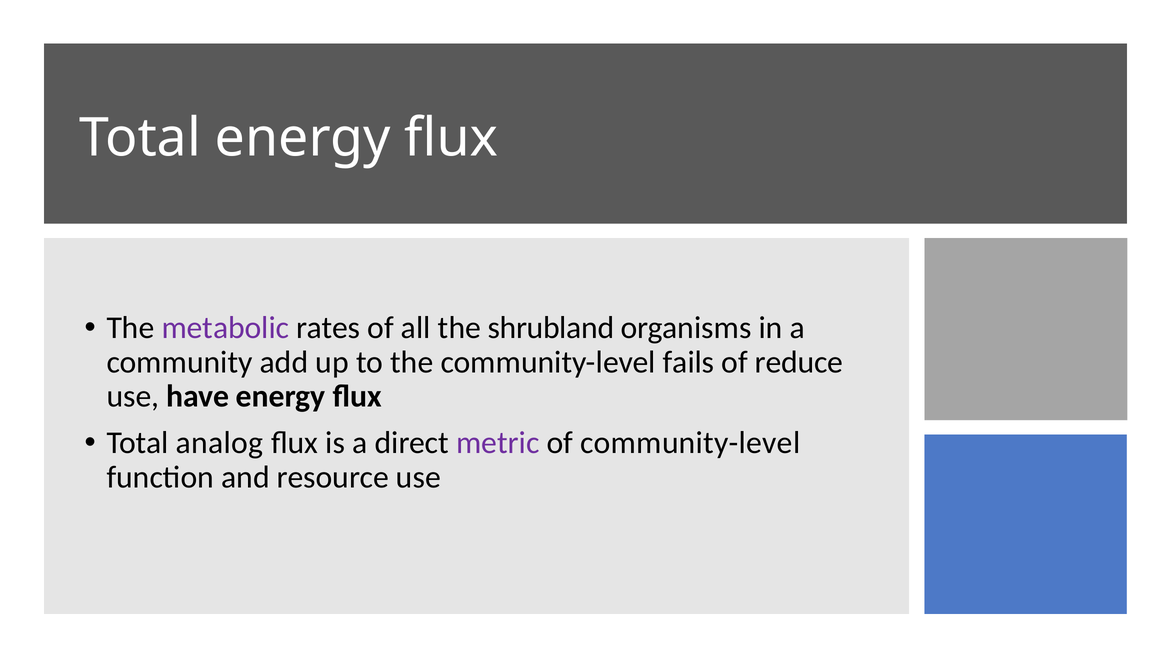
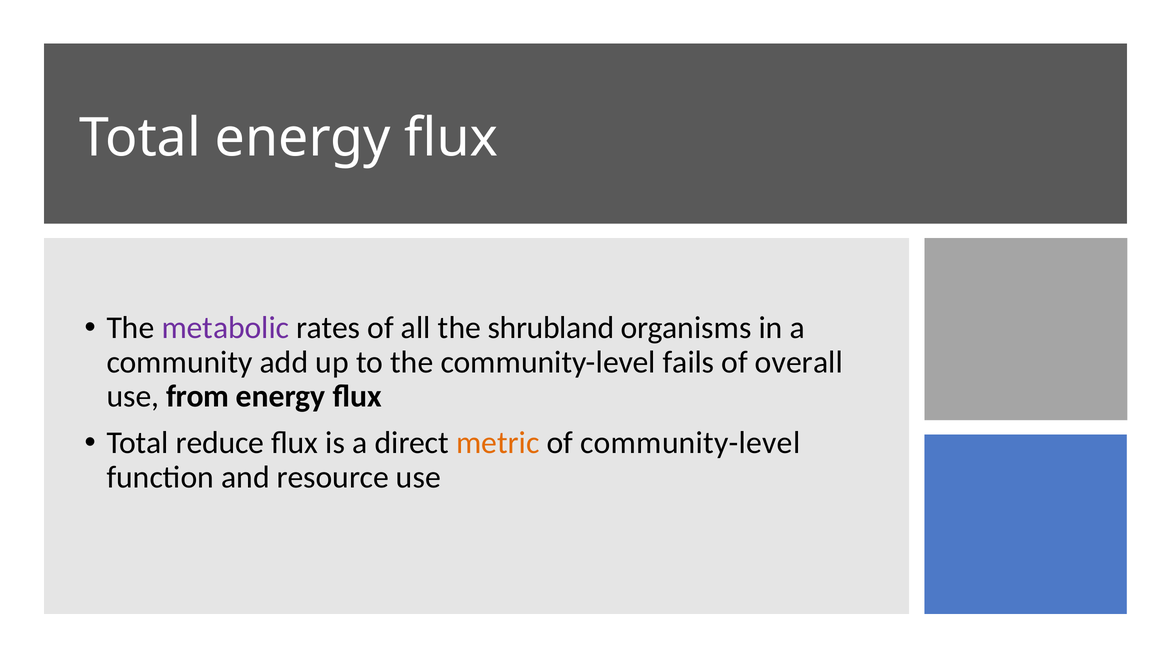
reduce: reduce -> overall (799, 363)
have: have -> from (198, 397)
analog: analog -> reduce (220, 443)
metric colour: purple -> orange (498, 443)
